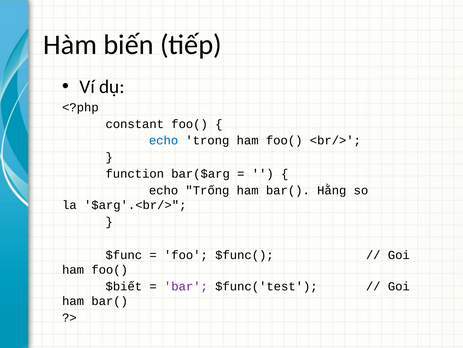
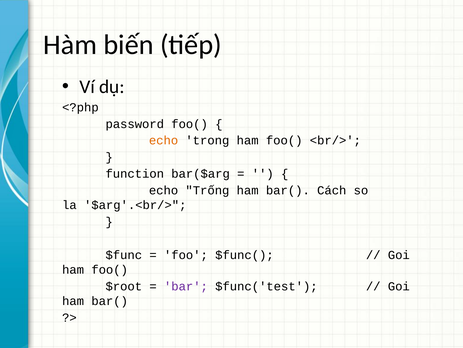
constant: constant -> password (135, 124)
echo colour: blue -> orange (164, 140)
Hằng: Hằng -> Cách (332, 190)
$biết: $biết -> $root (124, 286)
